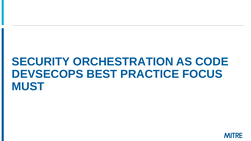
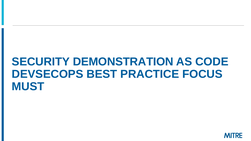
ORCHESTRATION: ORCHESTRATION -> DEMONSTRATION (123, 62)
